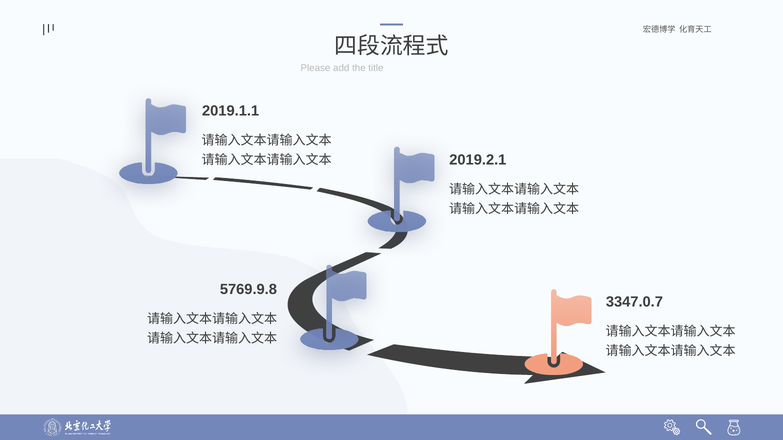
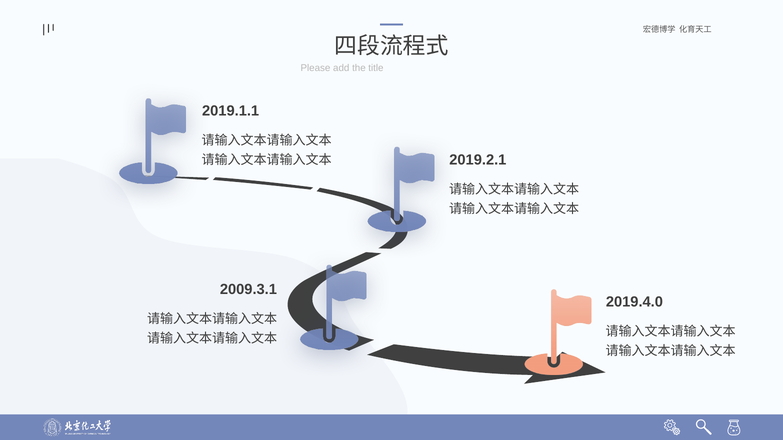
5769.9.8: 5769.9.8 -> 2009.3.1 (248, 290)
3347.0.7: 3347.0.7 -> 2019.4.0 (634, 302)
